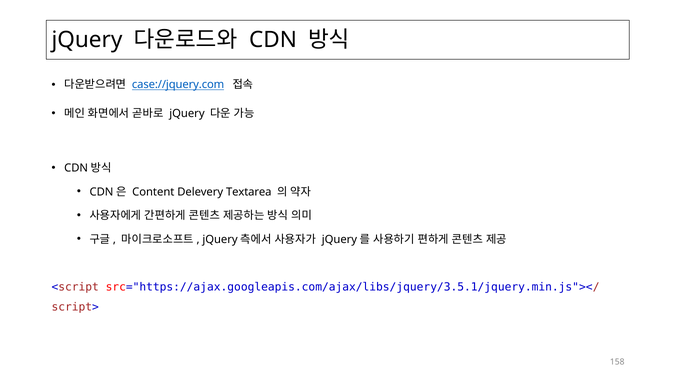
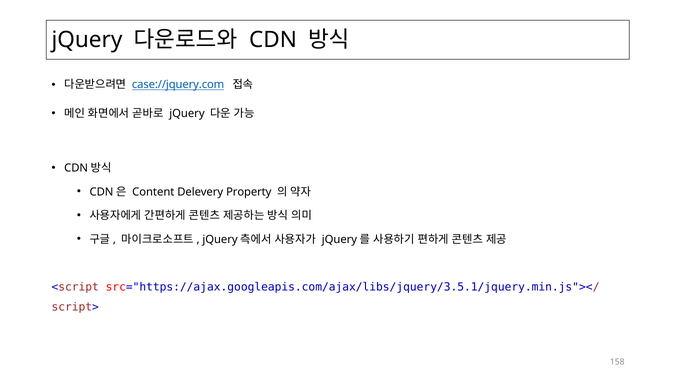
Textarea: Textarea -> Property (249, 192)
